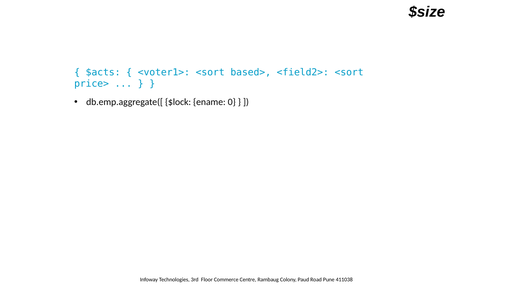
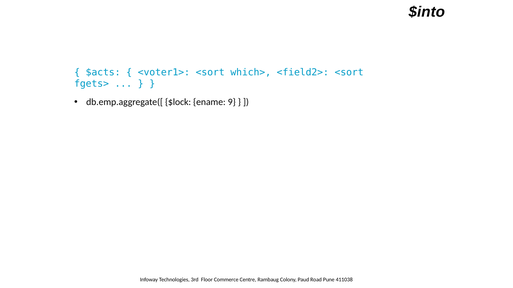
$size: $size -> $into (427, 12)
based>: based> -> which> (251, 72)
price>: price> -> fgets> (92, 84)
0: 0 -> 9 (232, 102)
